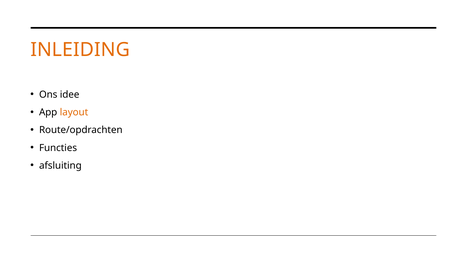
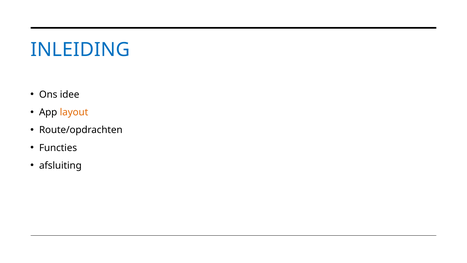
INLEIDING colour: orange -> blue (80, 50)
